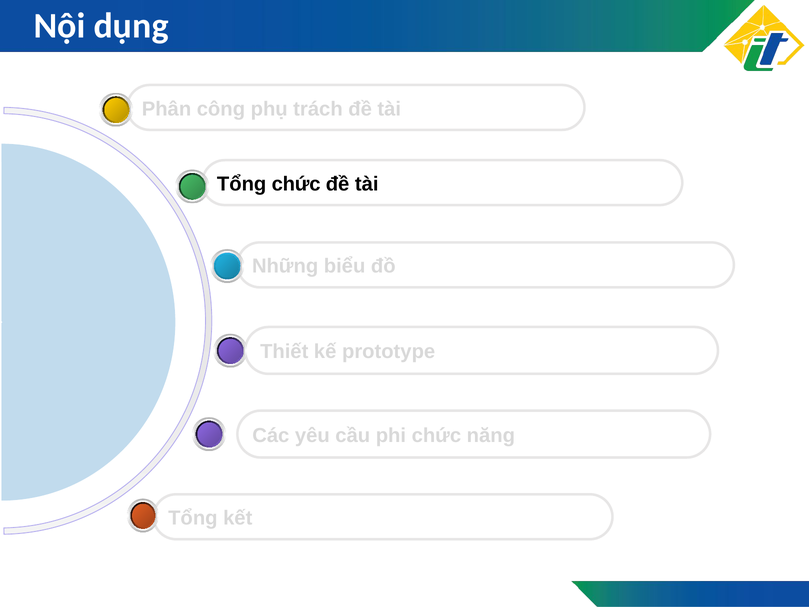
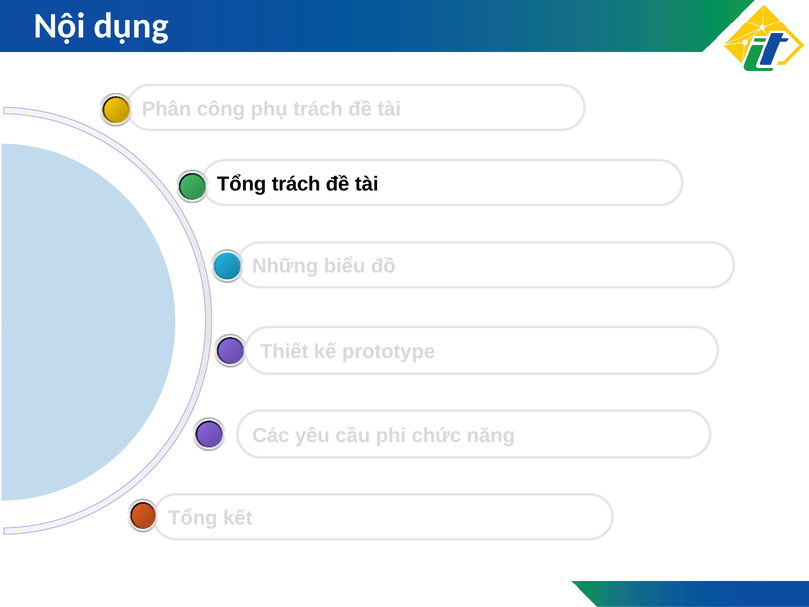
chức: chức -> trách (296, 184)
